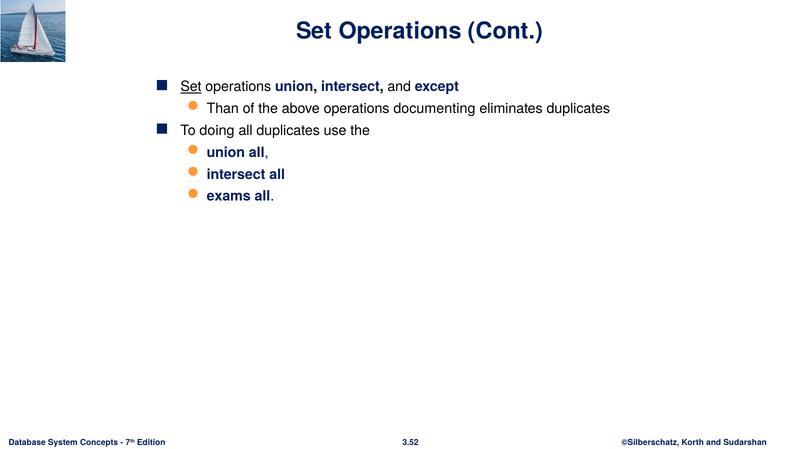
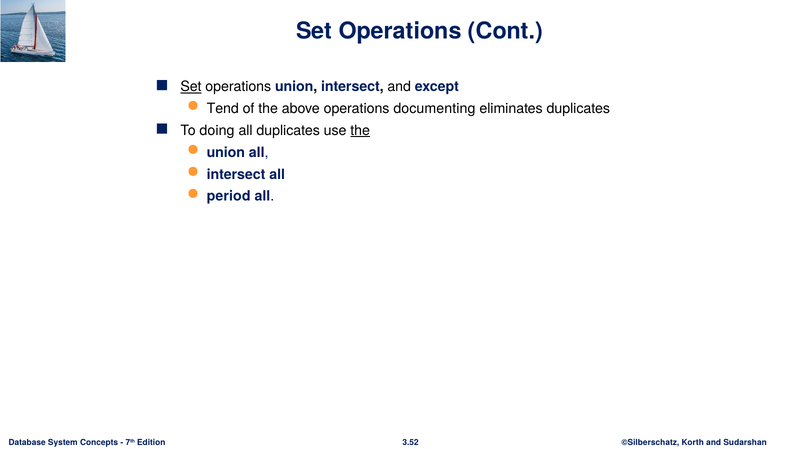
Than: Than -> Tend (223, 109)
the underline: none -> present (360, 131)
exams: exams -> period (229, 196)
